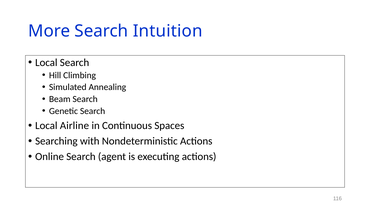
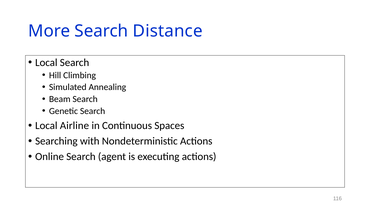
Intuition: Intuition -> Distance (168, 31)
